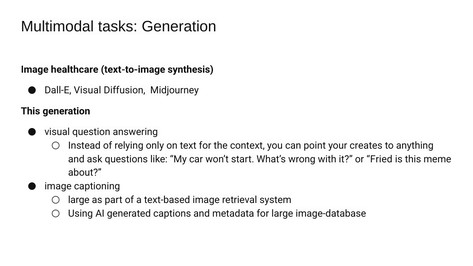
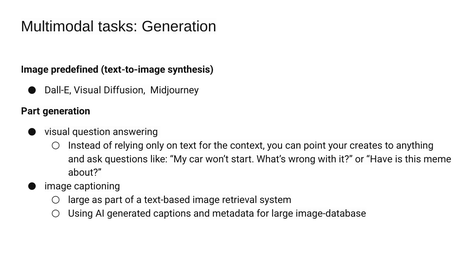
healthcare: healthcare -> predefined (75, 69)
This: This -> Part (30, 111)
Fried: Fried -> Have (379, 159)
